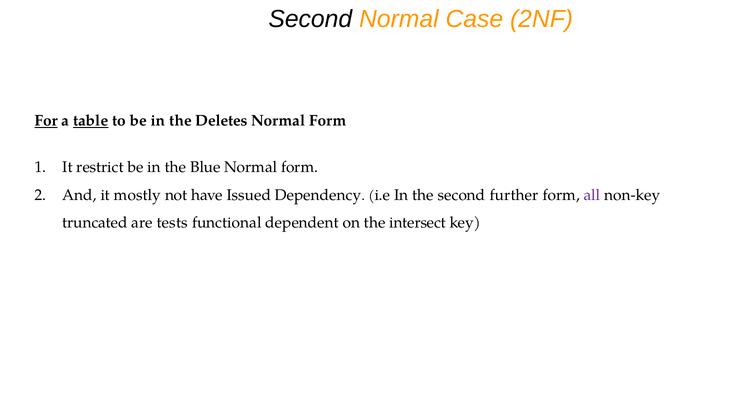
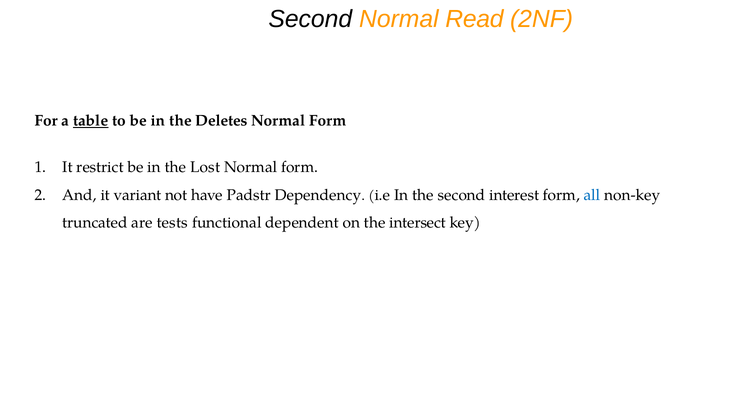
Case: Case -> Read (474, 19)
For underline: present -> none (46, 121)
Blue: Blue -> Lost (205, 167)
mostly: mostly -> variant (138, 195)
Issued: Issued -> Padstr (249, 195)
further: further -> interest (514, 195)
all colour: purple -> blue (592, 195)
